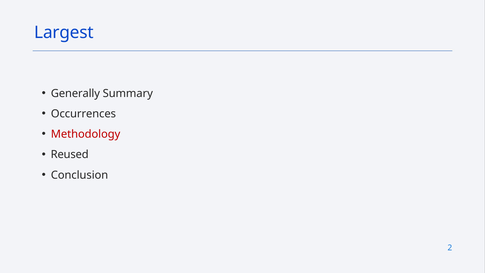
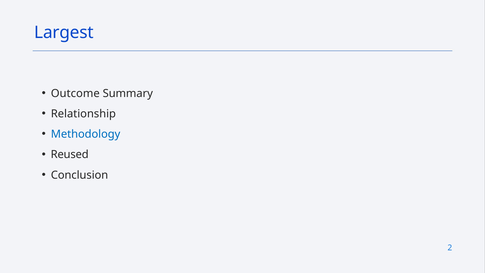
Generally: Generally -> Outcome (75, 93)
Occurrences: Occurrences -> Relationship (83, 114)
Methodology colour: red -> blue (86, 134)
